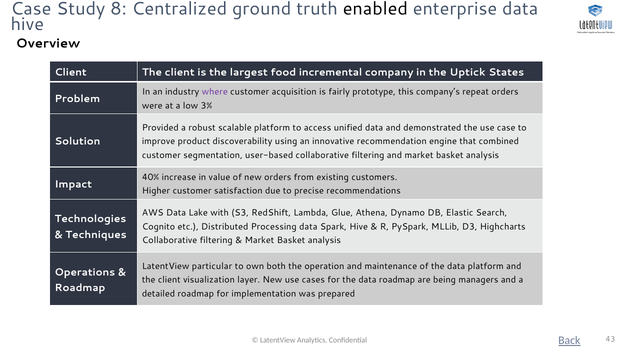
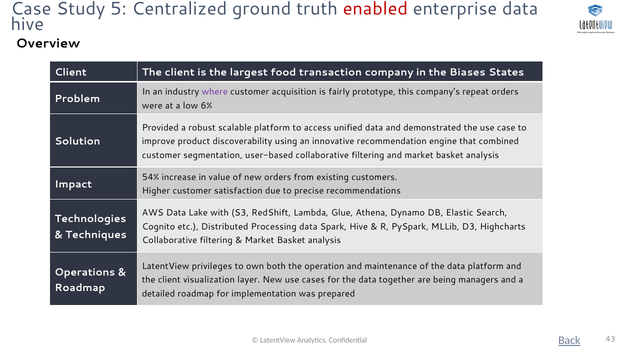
8: 8 -> 5 (118, 9)
enabled colour: black -> red (375, 9)
incremental: incremental -> transaction (330, 72)
Uptick: Uptick -> Biases (467, 72)
3%: 3% -> 6% (206, 106)
40%: 40% -> 54% (151, 177)
particular: particular -> privileges (212, 266)
data roadmap: roadmap -> together (397, 280)
